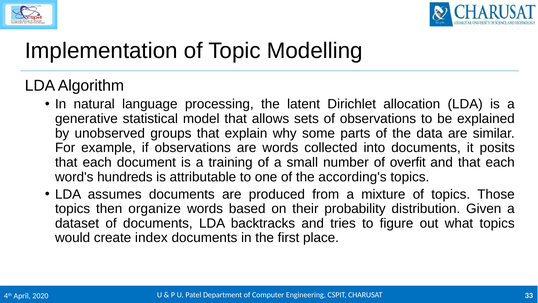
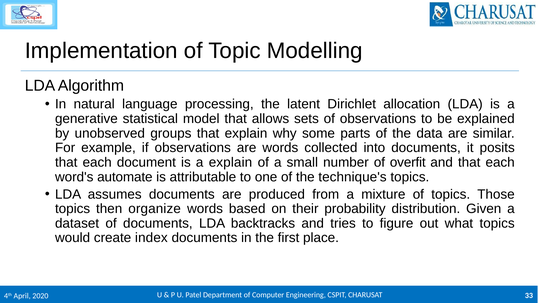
a training: training -> explain (230, 162)
hundreds: hundreds -> automate (125, 177)
according's: according's -> technique's (353, 177)
